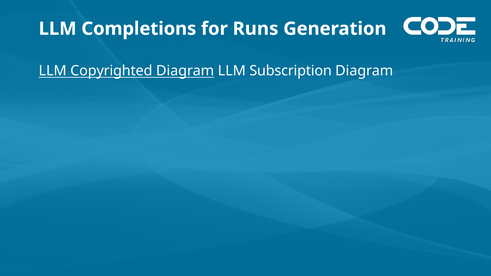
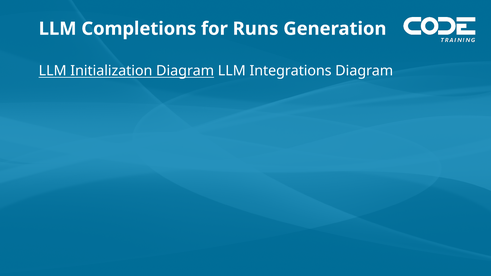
Copyrighted: Copyrighted -> Initialization (111, 71)
Subscription: Subscription -> Integrations (291, 71)
